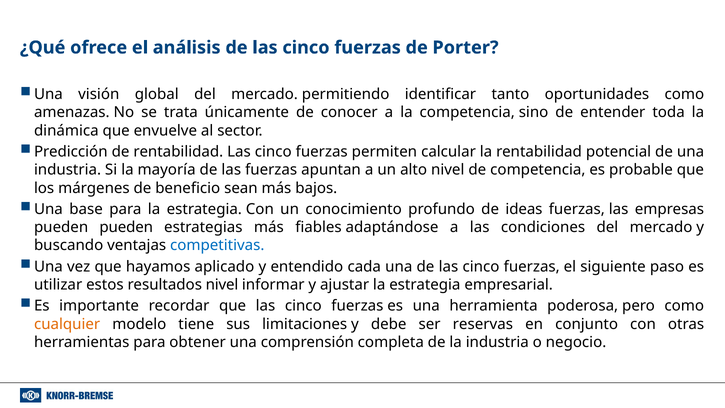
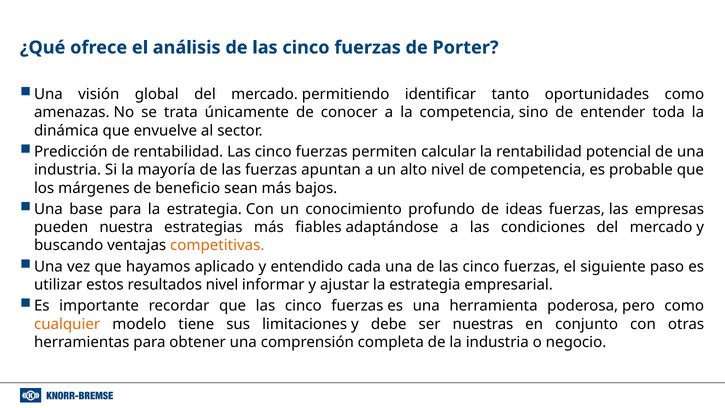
pueden pueden: pueden -> nuestra (126, 227)
competitivas colour: blue -> orange (217, 245)
reservas: reservas -> nuestras (483, 324)
